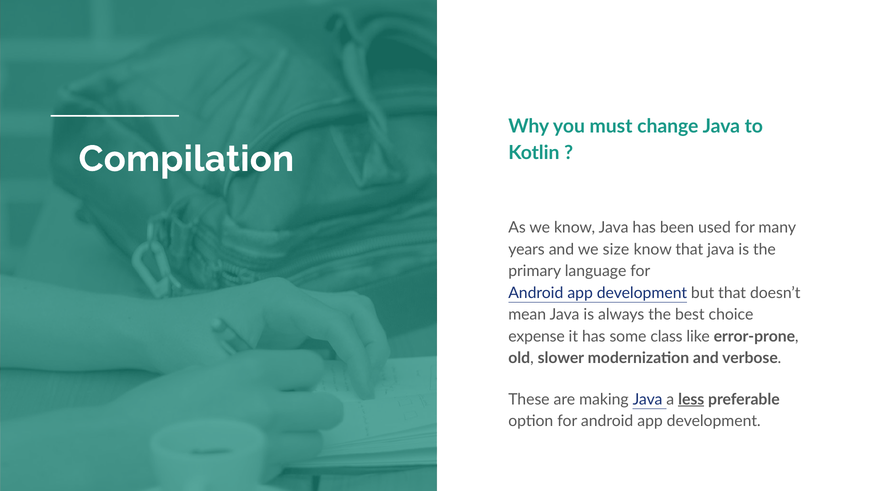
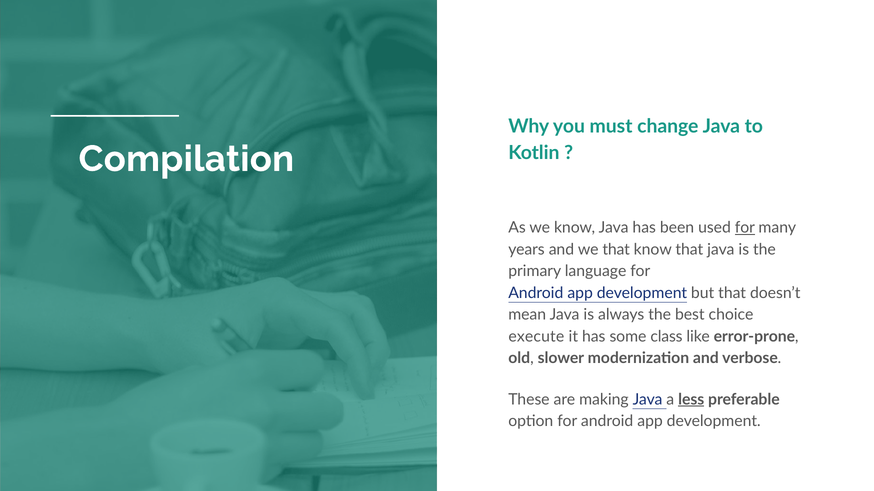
for underline: none -> present (745, 228)
we size: size -> that (616, 250)
expense: expense -> execute (536, 337)
